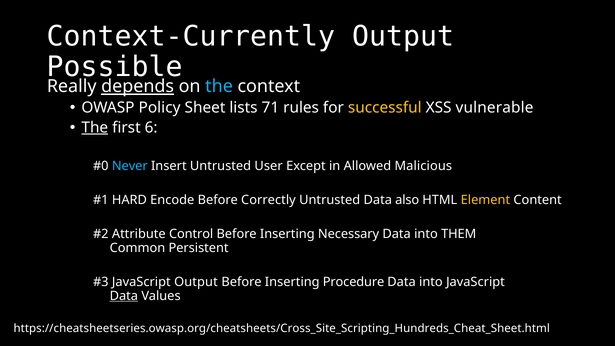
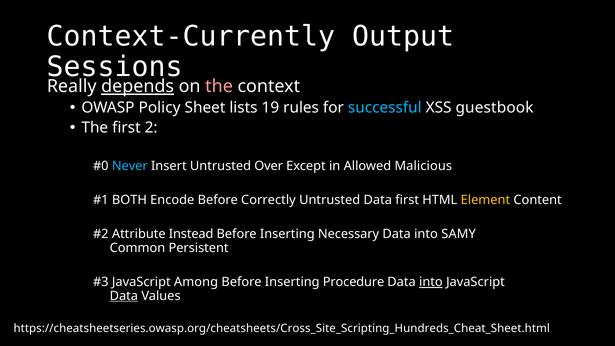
Possible: Possible -> Sessions (115, 67)
the colour: light blue -> pink (219, 87)
71: 71 -> 19 (270, 108)
successful colour: yellow -> light blue (385, 108)
vulnerable: vulnerable -> guestbook (495, 108)
The underline: present -> none (95, 128)
6: 6 -> 2 (151, 128)
User: User -> Over (269, 166)
HARD: HARD -> BOTH (129, 200)
Data also: also -> first (407, 200)
Control: Control -> Instead (191, 234)
THEM: THEM -> SAMY (459, 234)
JavaScript Output: Output -> Among (196, 282)
into underline: none -> present (431, 282)
